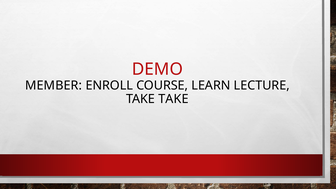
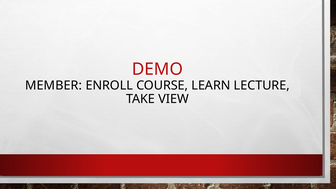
TAKE TAKE: TAKE -> VIEW (174, 99)
